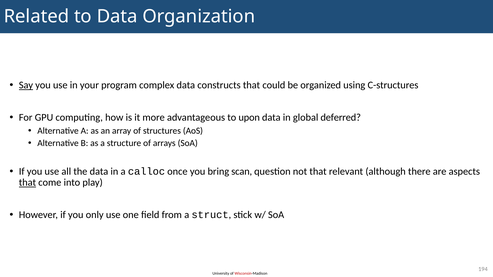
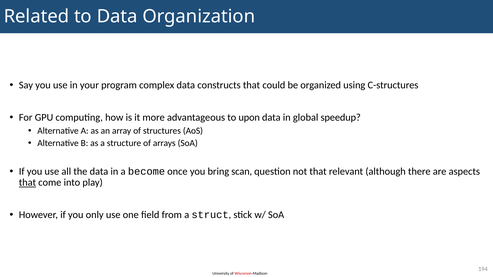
Say underline: present -> none (26, 85)
deferred: deferred -> speedup (341, 118)
calloc: calloc -> become (146, 172)
